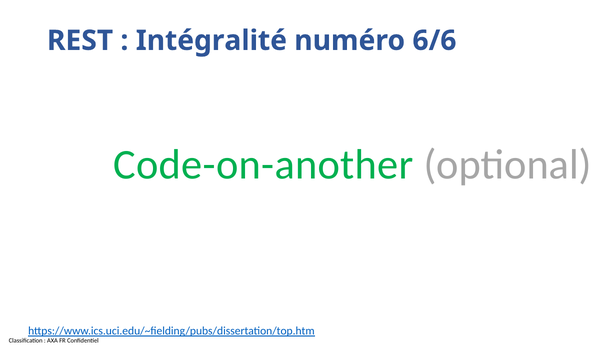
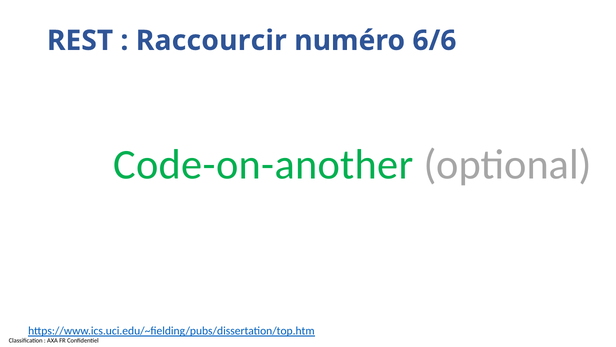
Intégralité: Intégralité -> Raccourcir (211, 41)
